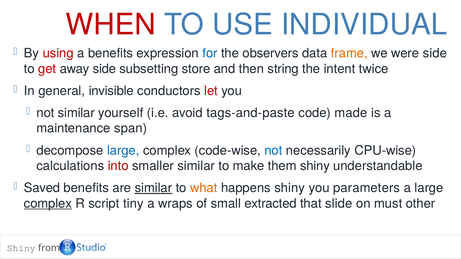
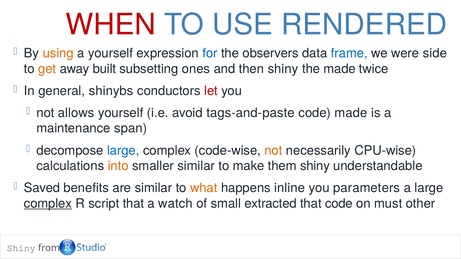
INDIVIDUAL: INDIVIDUAL -> RENDERED (364, 25)
using colour: red -> orange (58, 53)
a benefits: benefits -> yourself (111, 53)
frame colour: orange -> blue (349, 53)
get colour: red -> orange (47, 69)
away side: side -> built (104, 69)
store: store -> ones (196, 69)
then string: string -> shiny (283, 69)
the intent: intent -> made (340, 69)
invisible: invisible -> shinybs (111, 91)
not similar: similar -> allows (76, 113)
not colour: blue -> orange (273, 151)
into colour: red -> orange (118, 166)
similar underline: present -> none (153, 188)
happens shiny: shiny -> inline (290, 188)
script tiny: tiny -> that (133, 204)
wraps: wraps -> watch (175, 204)
that slide: slide -> code (339, 204)
